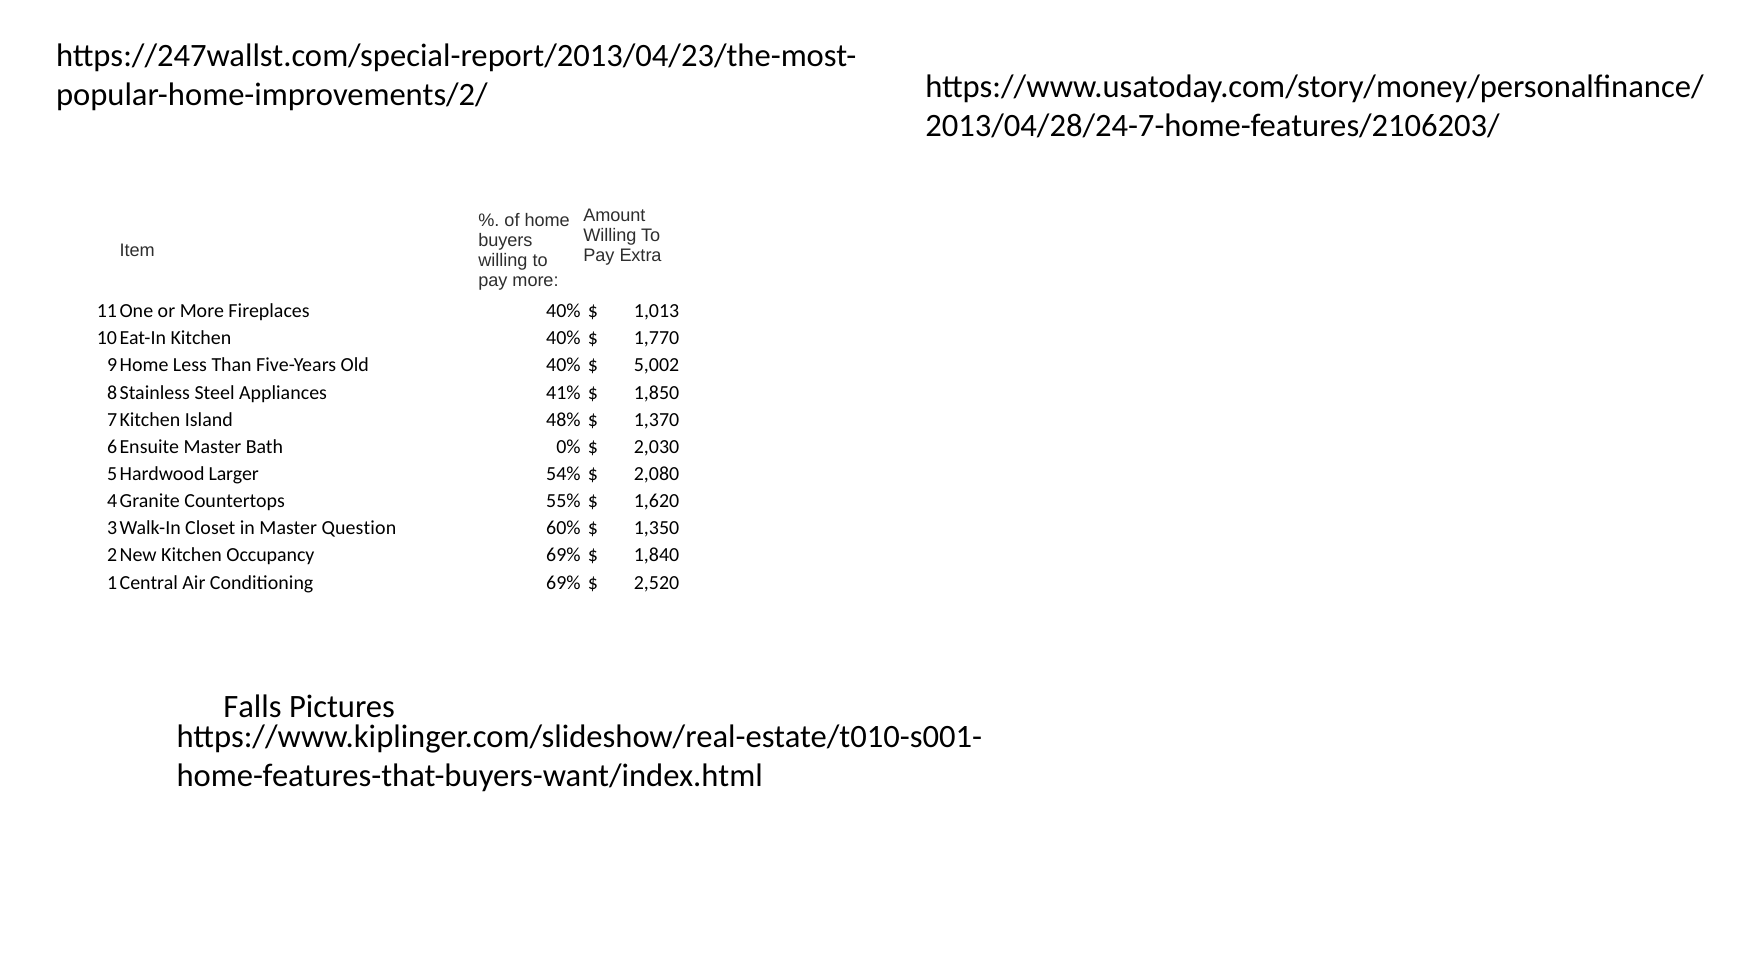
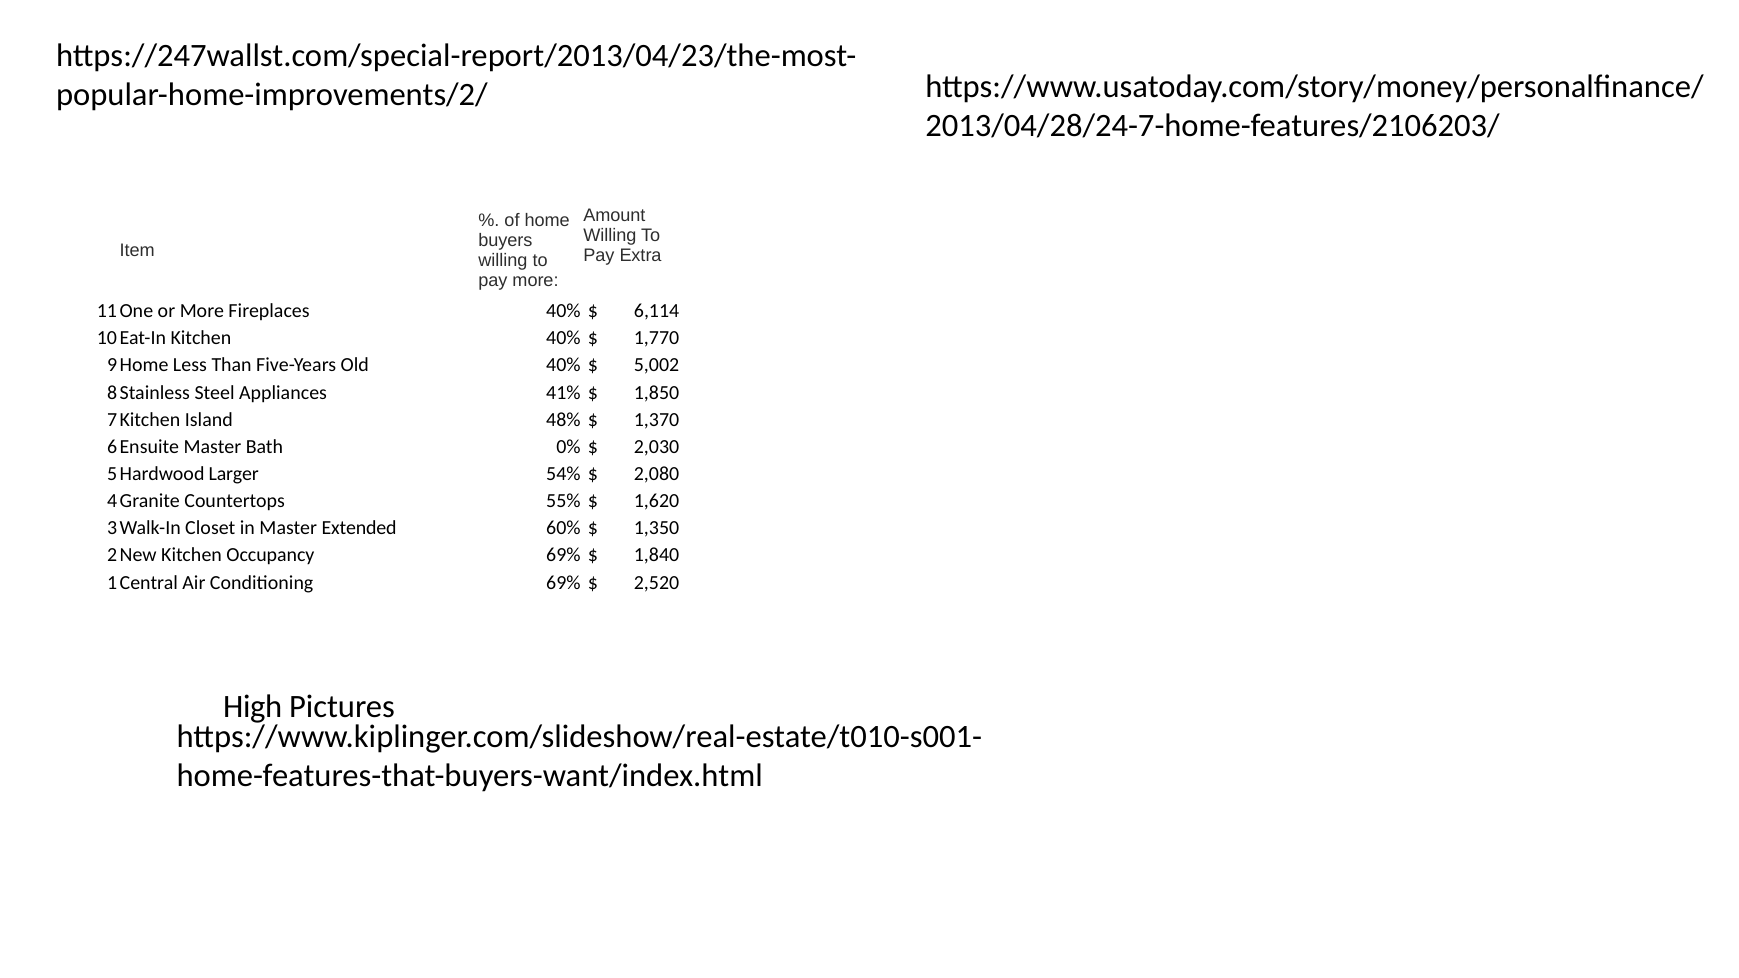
1,013: 1,013 -> 6,114 (657, 311)
Question: Question -> Extended (359, 528)
Falls: Falls -> High (253, 707)
